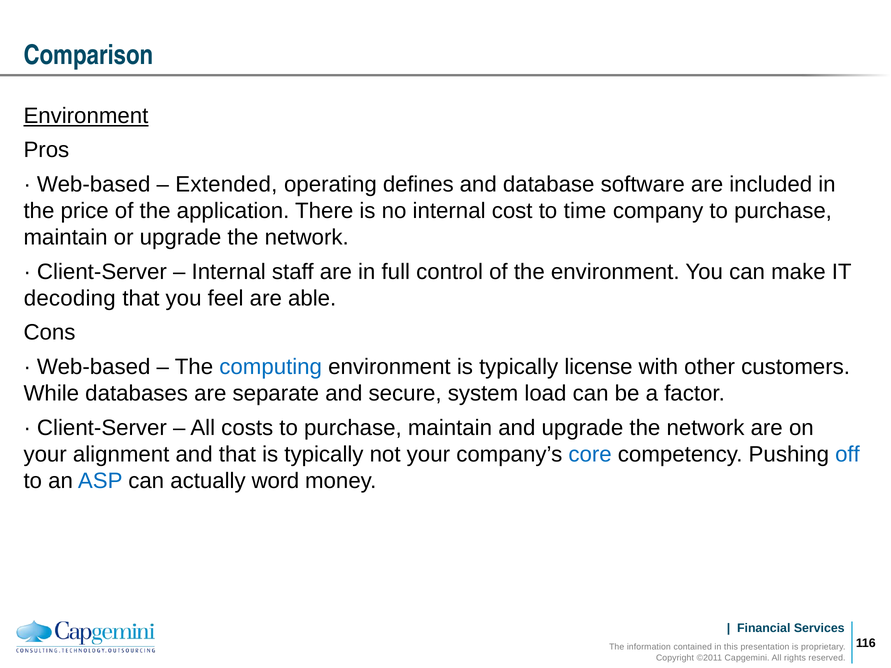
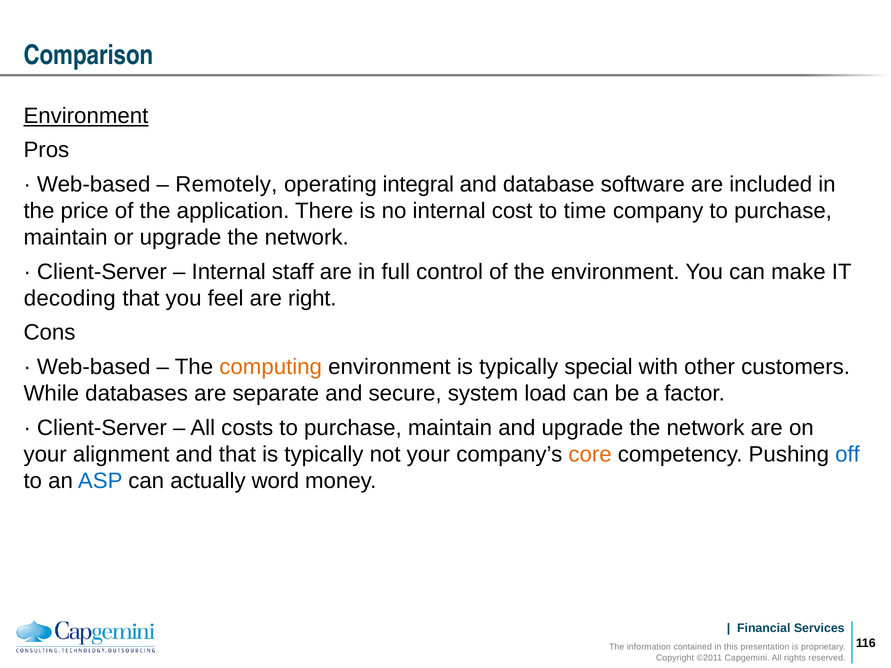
Extended: Extended -> Remotely (226, 184)
defines: defines -> integral (418, 184)
able: able -> right (312, 299)
computing colour: blue -> orange (271, 367)
license: license -> special (598, 367)
core colour: blue -> orange (590, 455)
